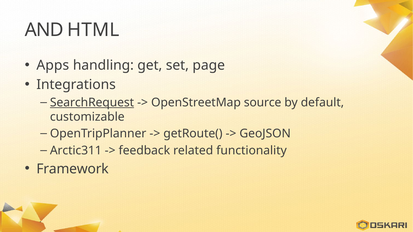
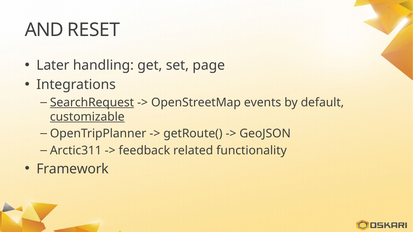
HTML: HTML -> RESET (94, 30)
Apps: Apps -> Later (53, 66)
source: source -> events (263, 103)
customizable underline: none -> present (87, 117)
